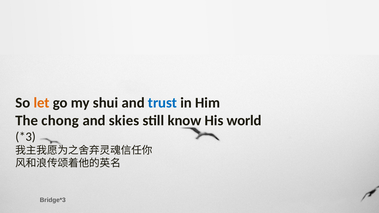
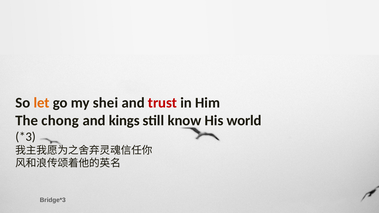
shui: shui -> shei (106, 103)
trust colour: blue -> red (162, 103)
skies: skies -> kings (124, 121)
